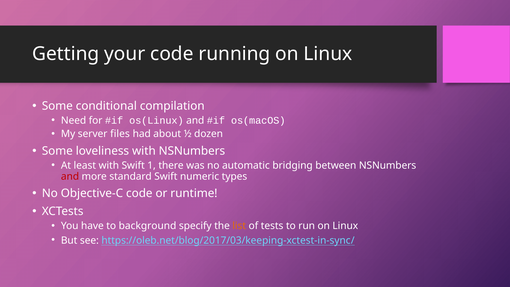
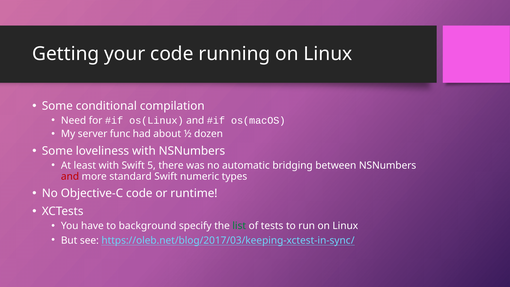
files: files -> func (120, 134)
1: 1 -> 5 (152, 165)
list colour: orange -> green (239, 226)
